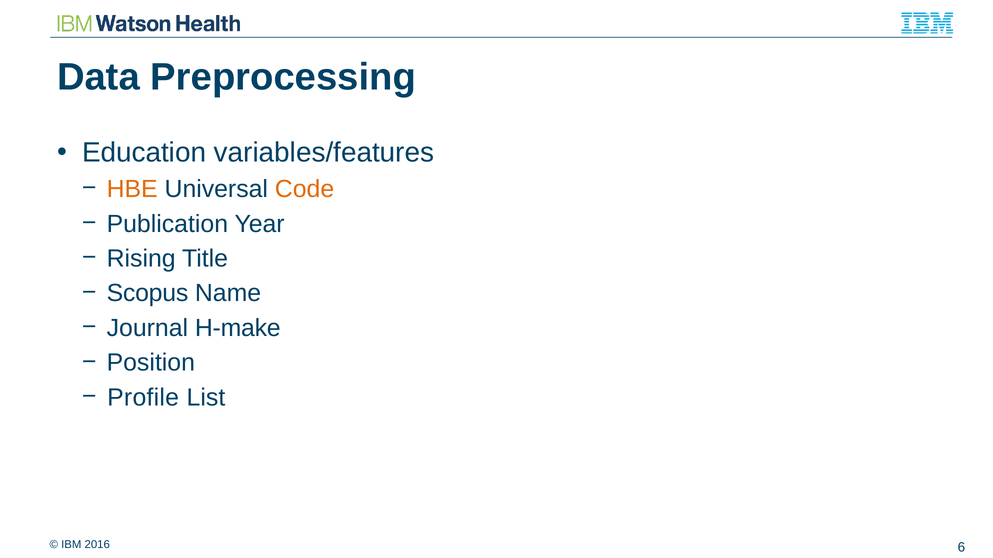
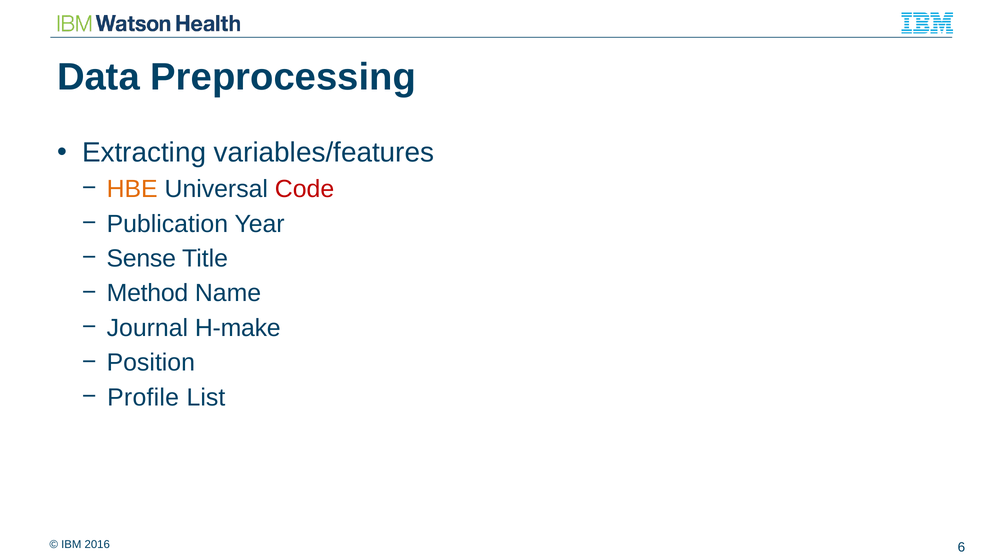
Education: Education -> Extracting (144, 153)
Code colour: orange -> red (305, 189)
Rising: Rising -> Sense (141, 259)
Scopus: Scopus -> Method (147, 294)
